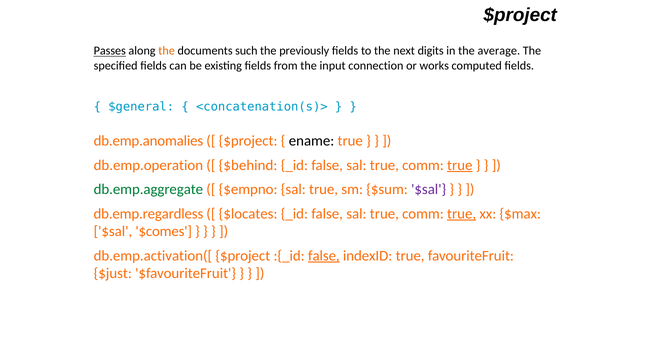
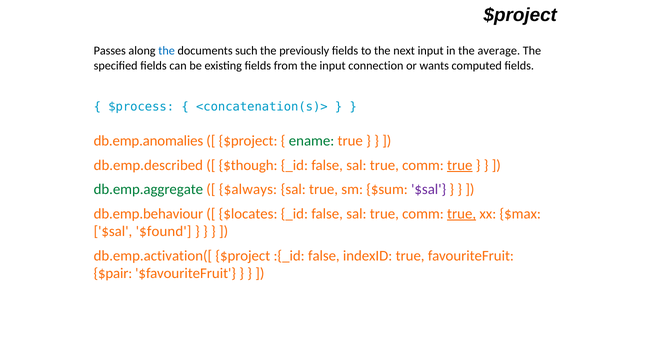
Passes underline: present -> none (110, 51)
the colour: orange -> blue (167, 51)
next digits: digits -> input (431, 51)
works: works -> wants (434, 66)
$general: $general -> $process (141, 107)
ename colour: black -> green (312, 141)
db.emp.operation: db.emp.operation -> db.emp.described (148, 165)
$behind: $behind -> $though (248, 165)
$empno: $empno -> $always (248, 190)
db.emp.regardless: db.emp.regardless -> db.emp.behaviour (148, 214)
$comes: $comes -> $found (164, 232)
false underline: present -> none (324, 256)
$just: $just -> $pair (113, 274)
